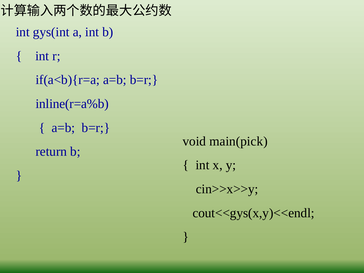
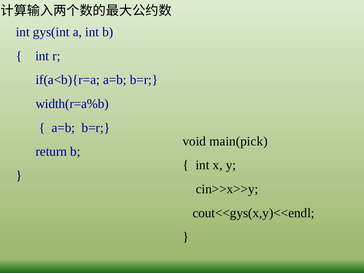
inline(r=a%b: inline(r=a%b -> width(r=a%b (72, 104)
